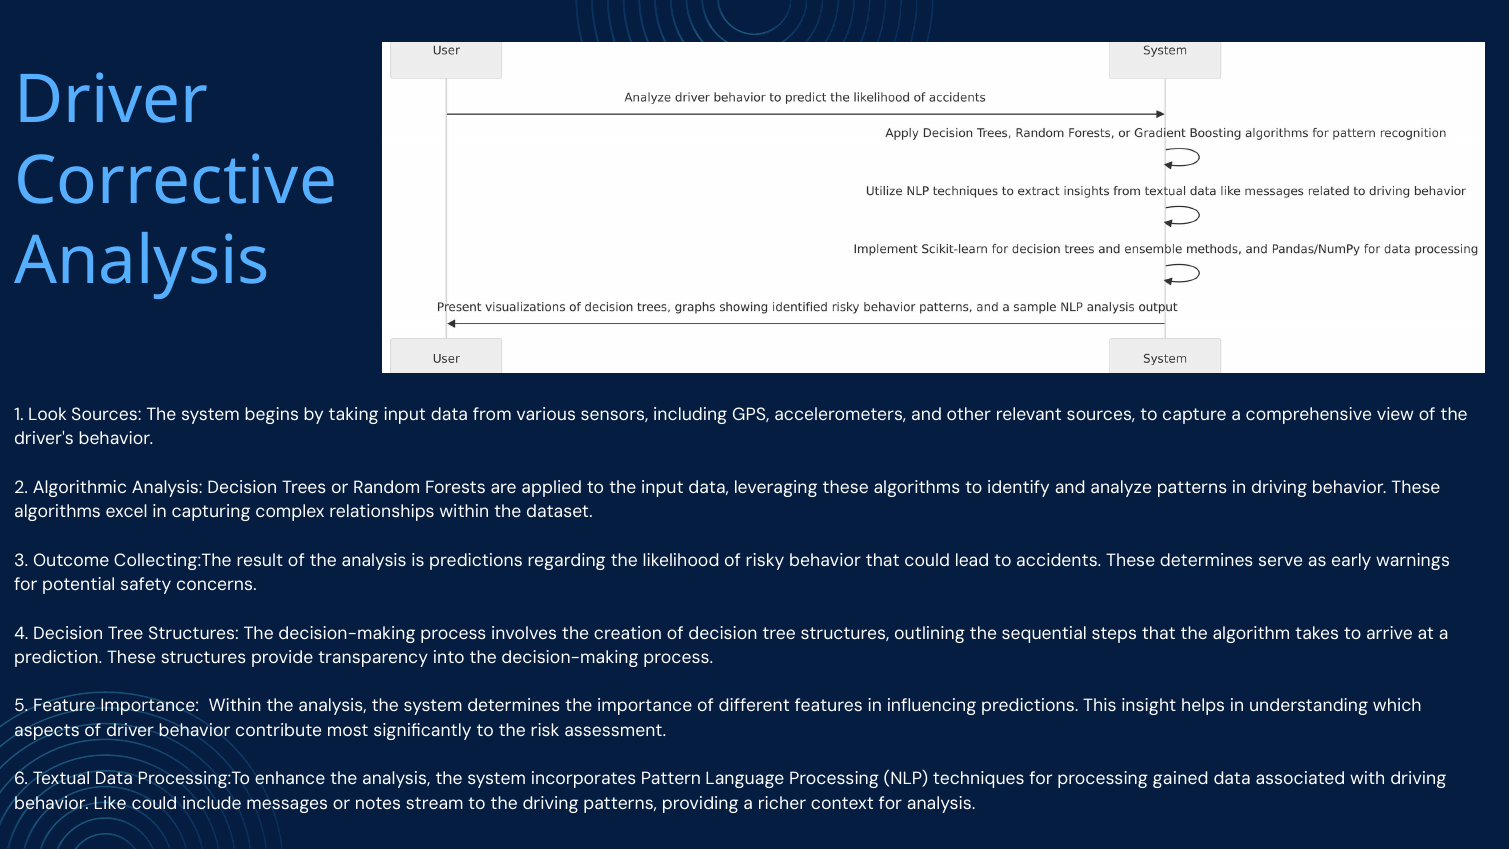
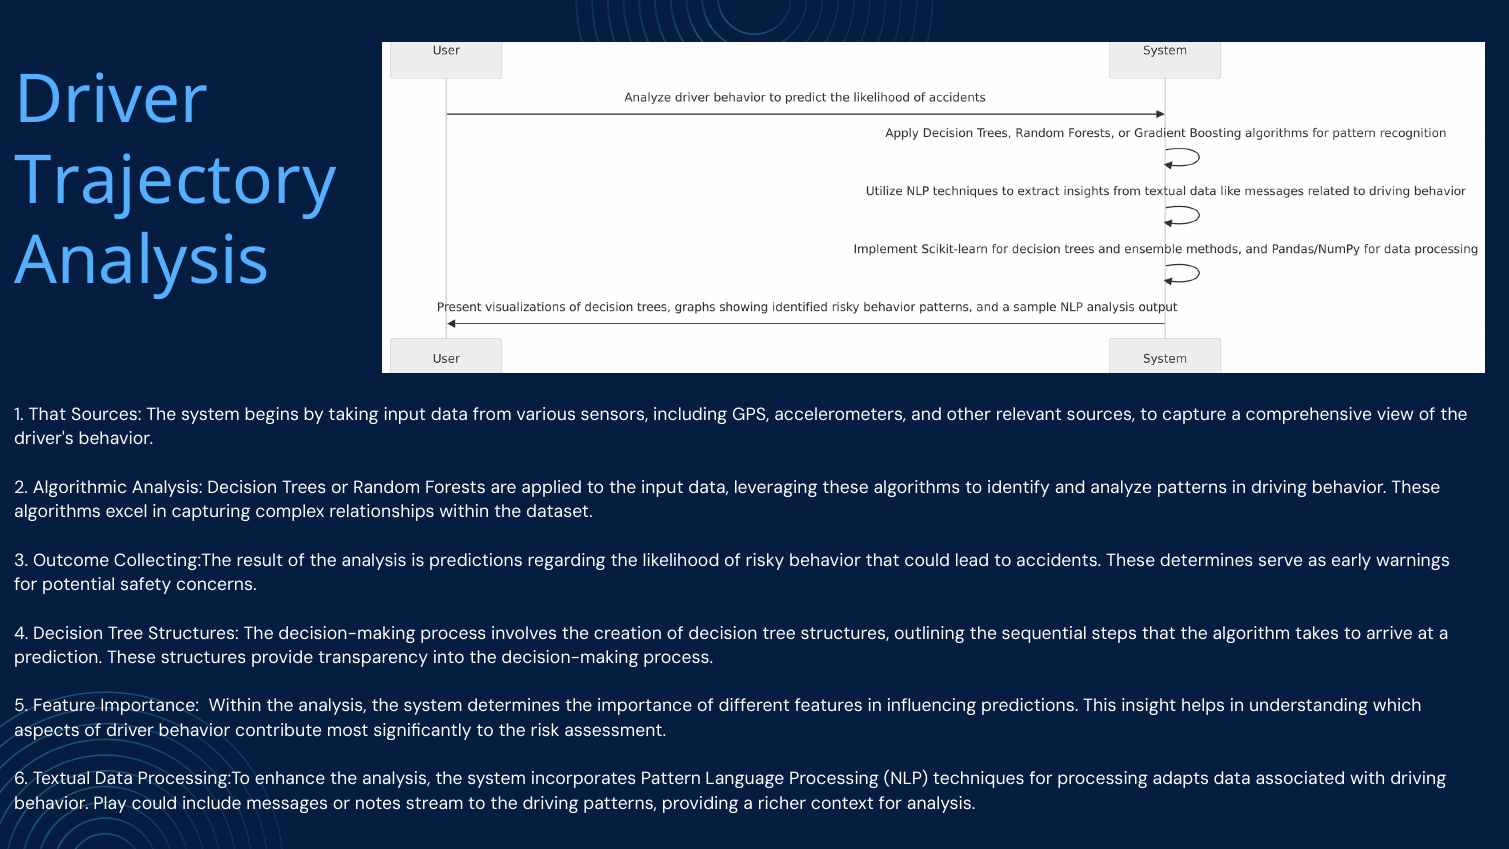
Corrective: Corrective -> Trajectory (175, 181)
1 Look: Look -> That (47, 414)
gained: gained -> adapts (1181, 779)
Like: Like -> Play (110, 803)
